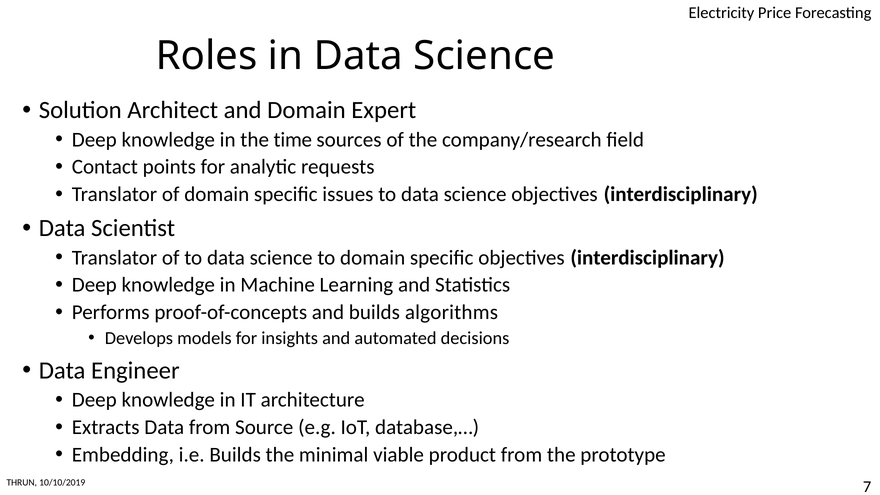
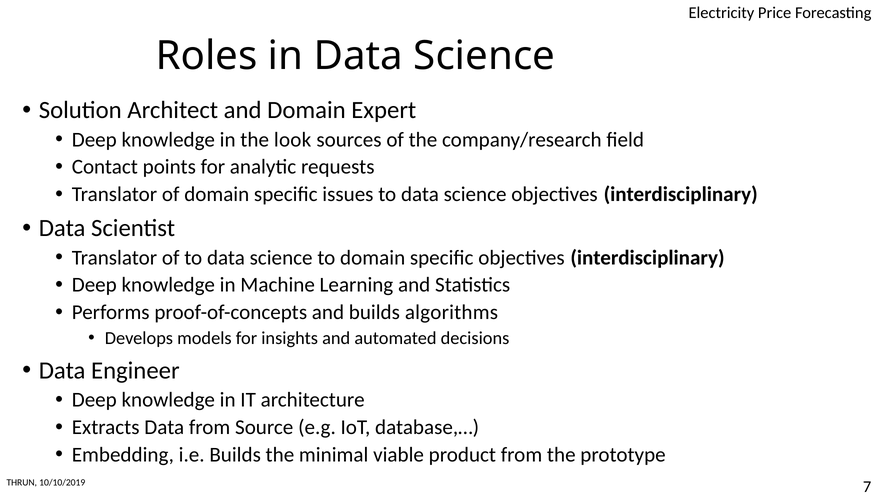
time: time -> look (293, 140)
